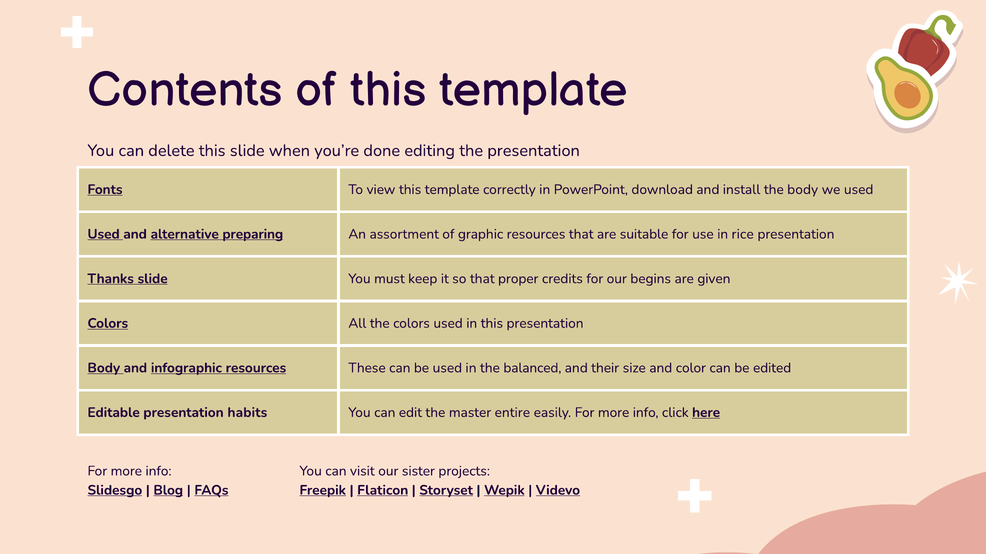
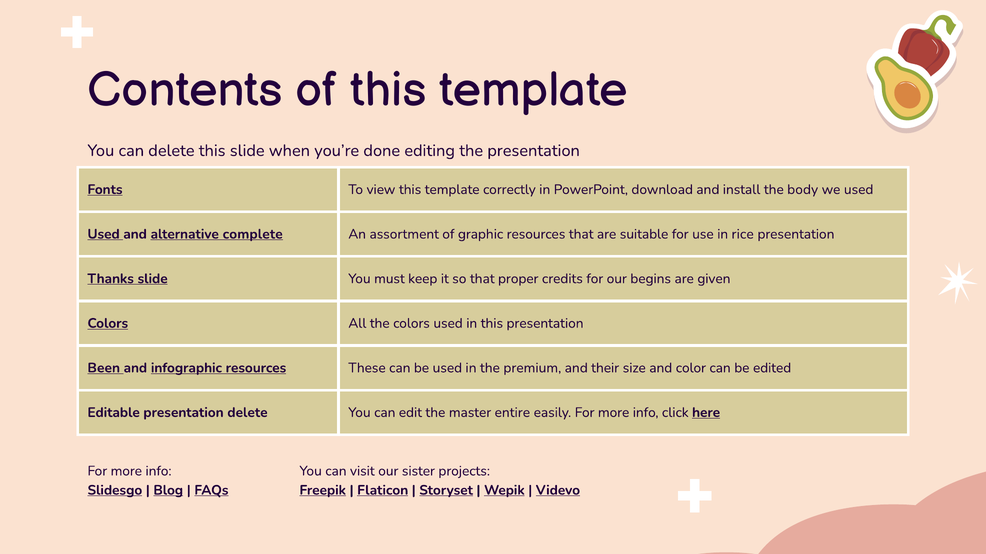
preparing: preparing -> complete (253, 234)
Body: Body -> Been (104, 368)
balanced: balanced -> premium (532, 368)
presentation habits: habits -> delete (247, 413)
